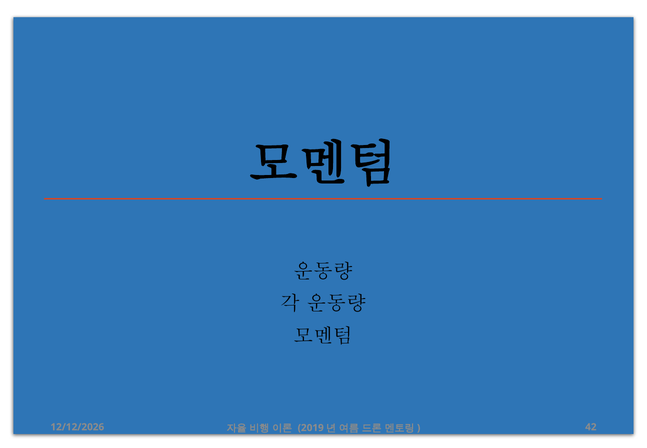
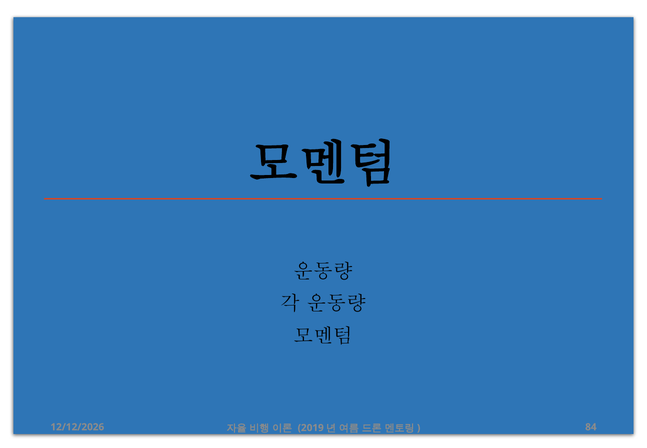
42: 42 -> 84 (591, 427)
